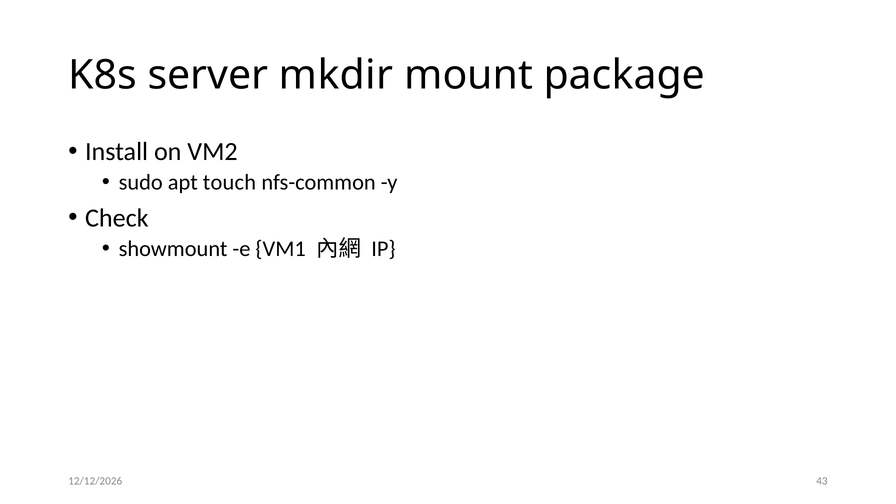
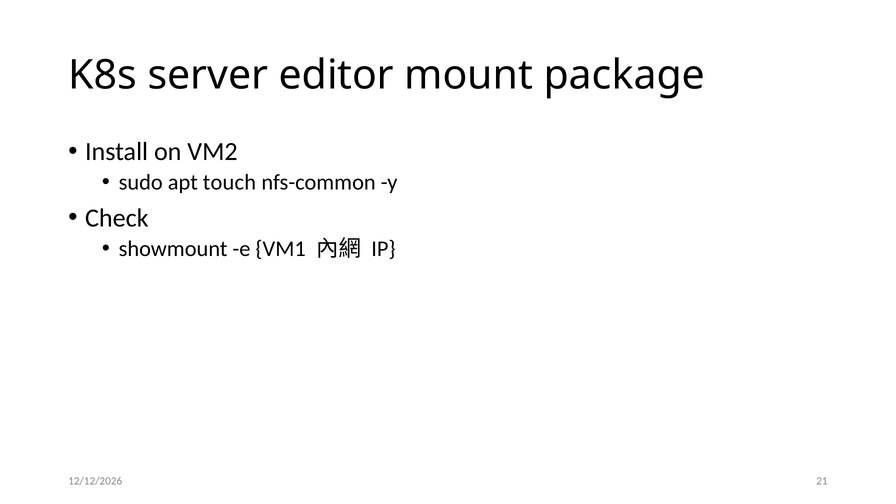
mkdir: mkdir -> editor (336, 75)
43: 43 -> 21 (822, 481)
